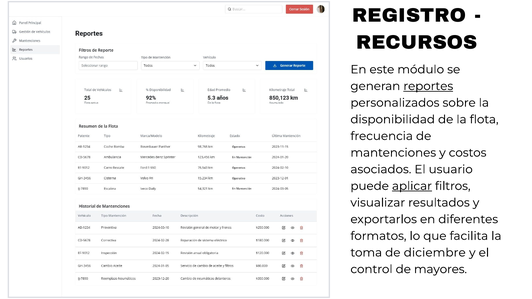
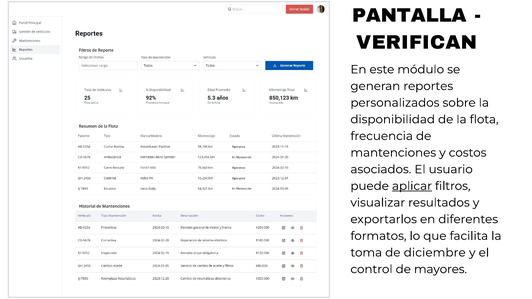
REGISTRO: REGISTRO -> PANTALLA (409, 16)
RECURSOS: RECURSOS -> VERIFICAN (417, 43)
reportes underline: present -> none (428, 86)
